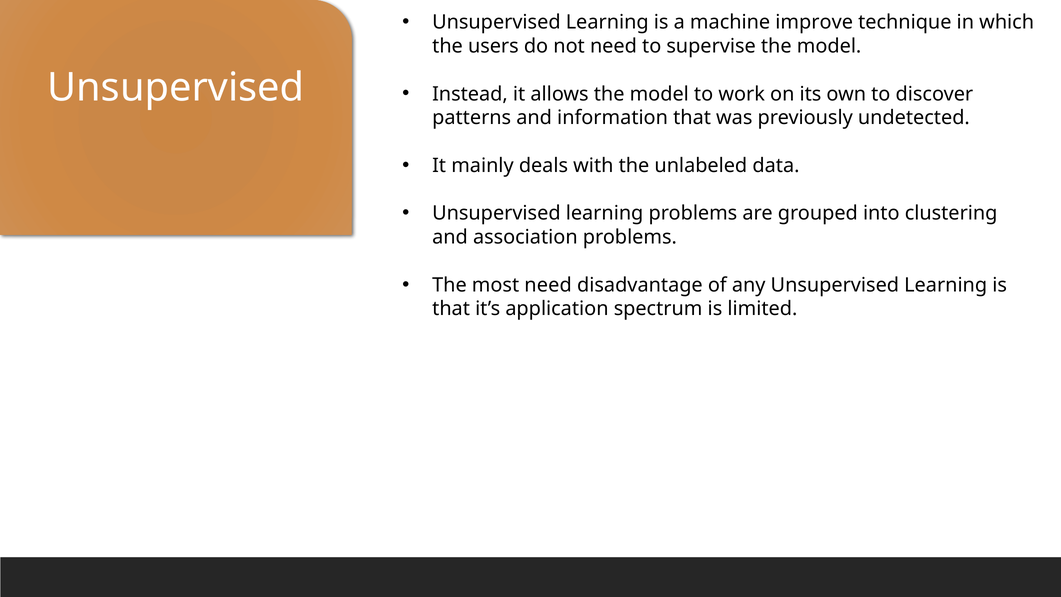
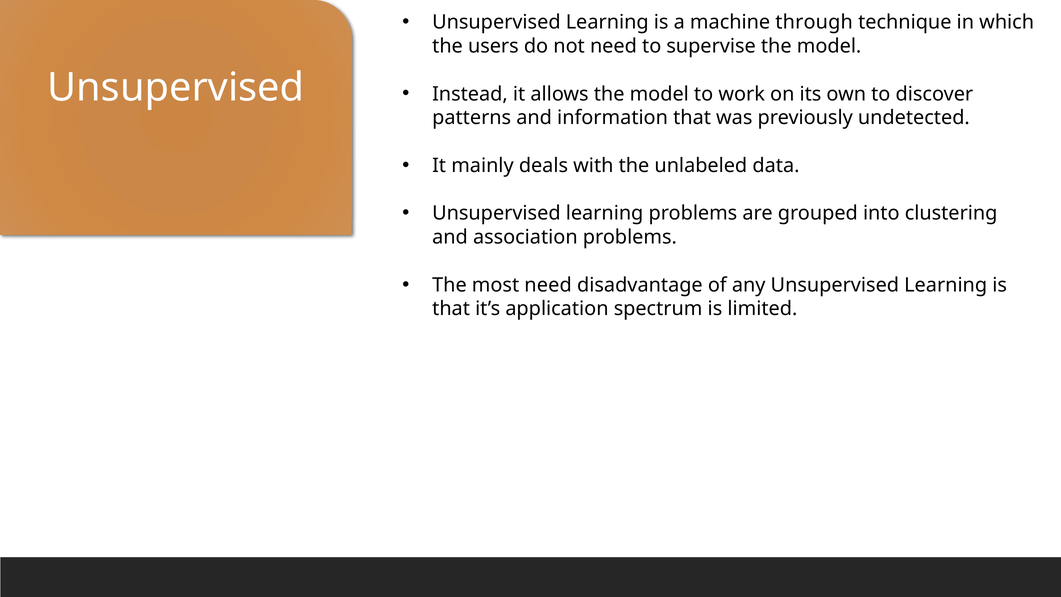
improve: improve -> through (814, 22)
